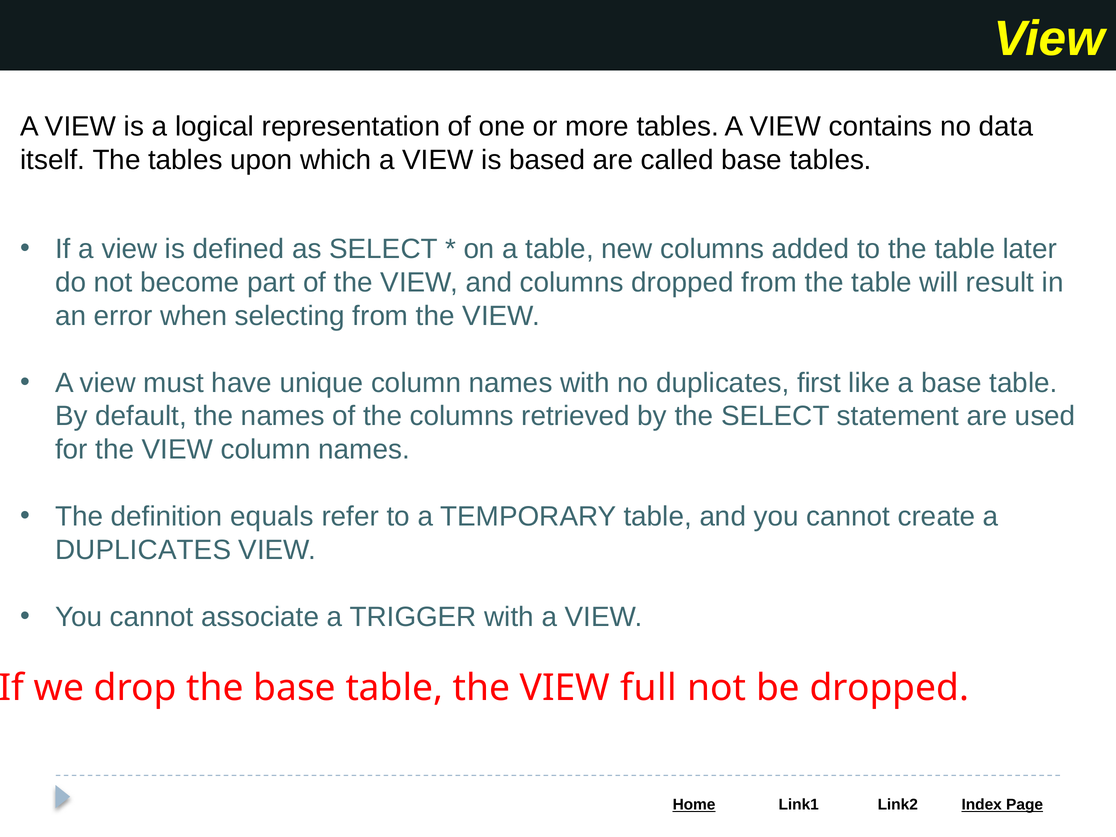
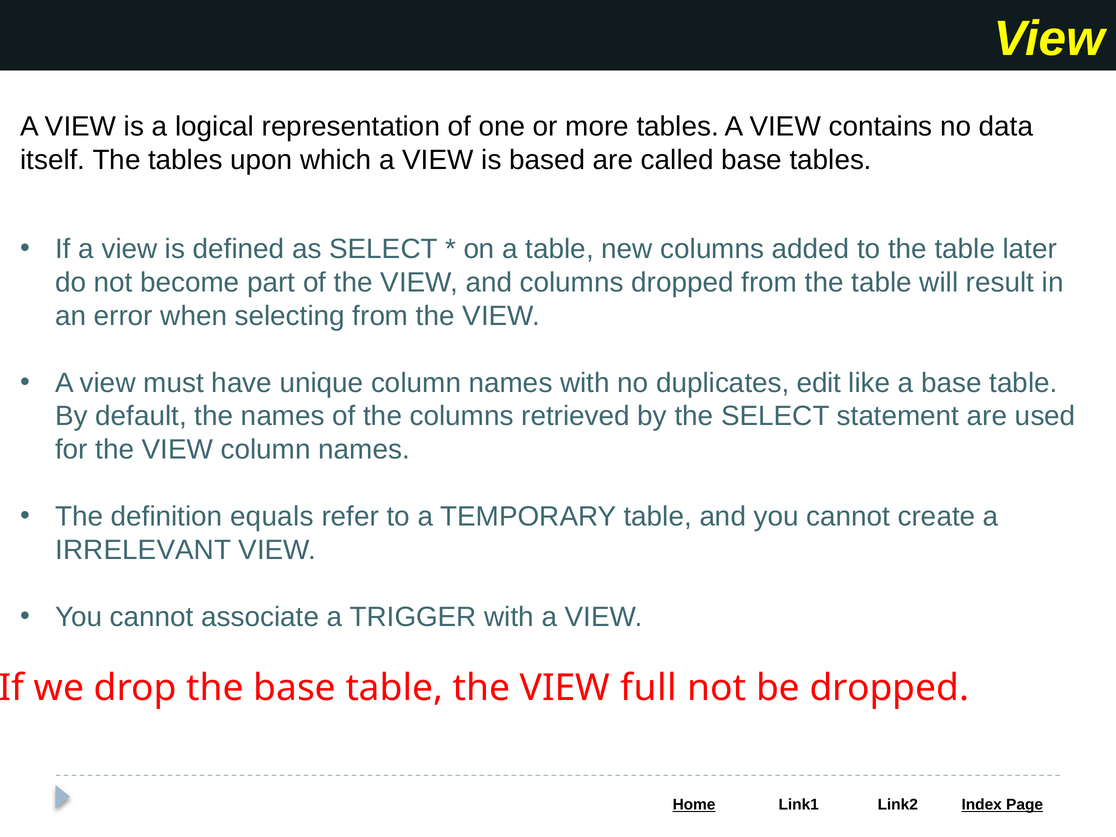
first: first -> edit (819, 383)
DUPLICATES: DUPLICATES -> IRRELEVANT (143, 550)
